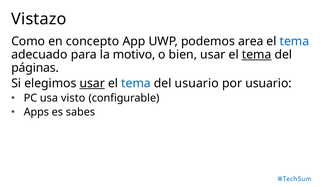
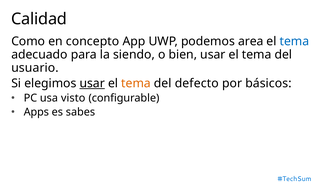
Vistazo: Vistazo -> Calidad (39, 19)
motivo: motivo -> siendo (134, 55)
tema underline: present -> none (257, 55)
páginas: páginas -> usuario (35, 68)
tema colour: blue -> orange (136, 83)
del usuario: usuario -> defecto (197, 83)
por usuario: usuario -> básicos (268, 83)
